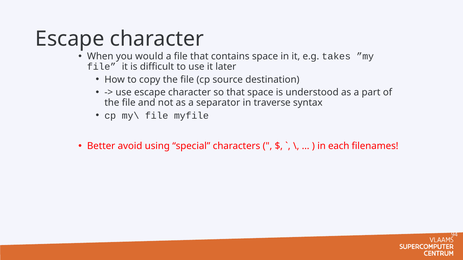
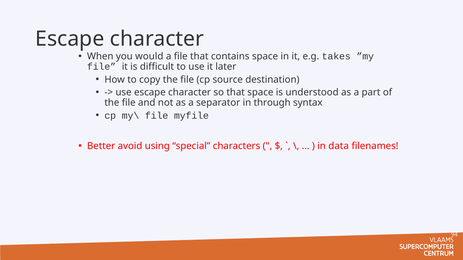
traverse: traverse -> through (272, 103)
each: each -> data (339, 146)
